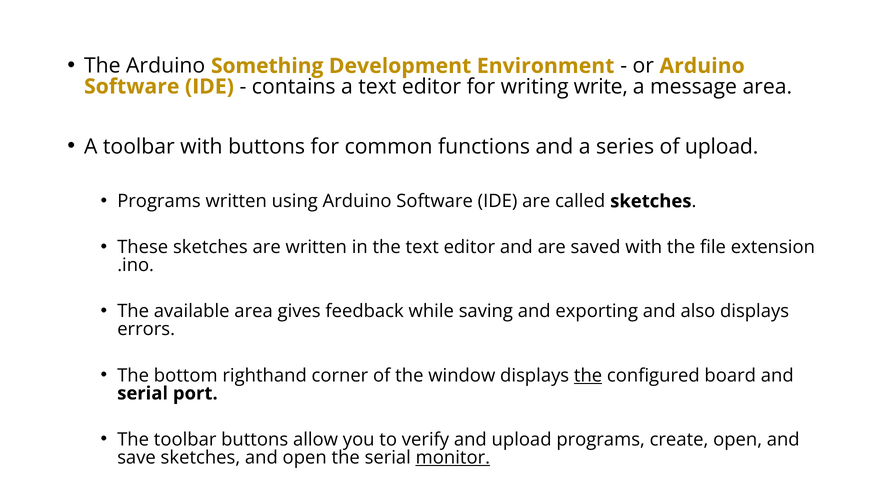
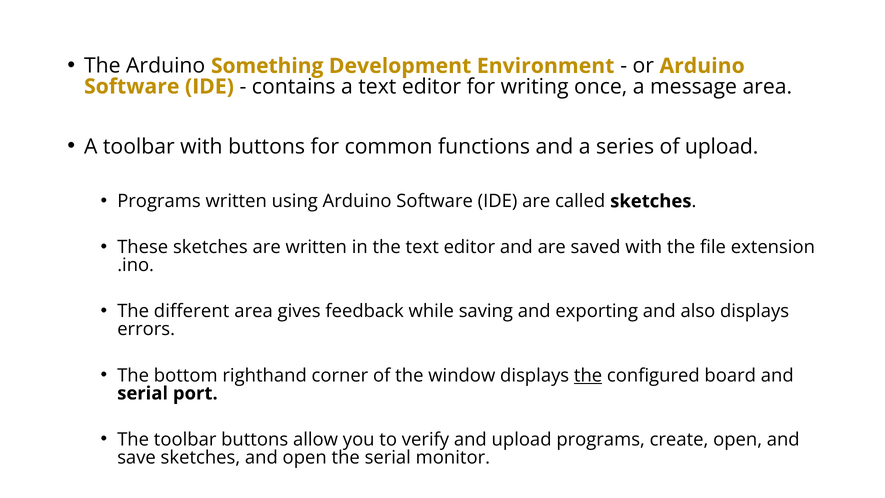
write: write -> once (601, 87)
available: available -> different (192, 311)
monitor underline: present -> none (453, 457)
